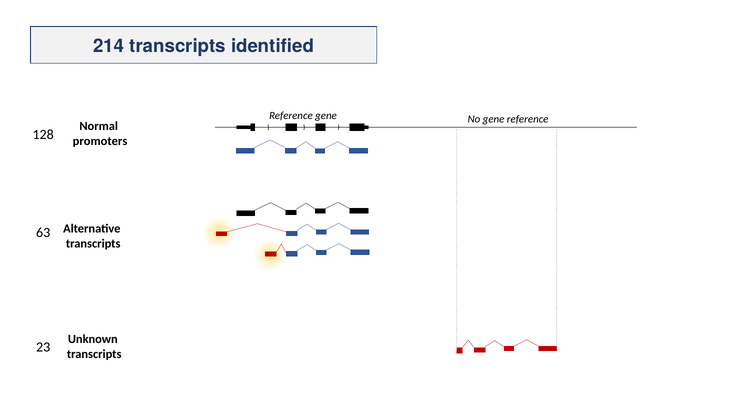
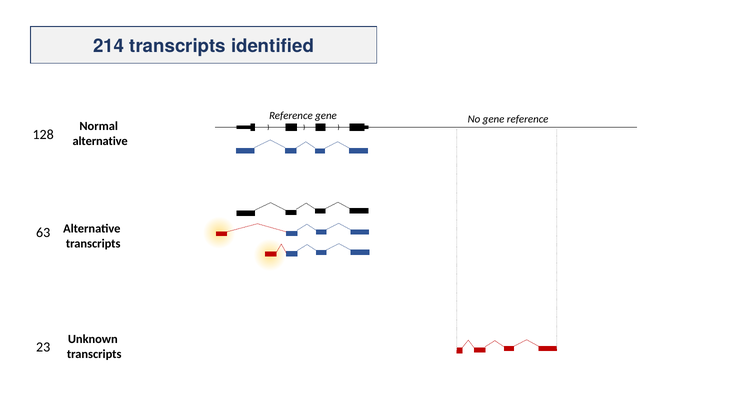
promoters: promoters -> alternative (100, 141)
